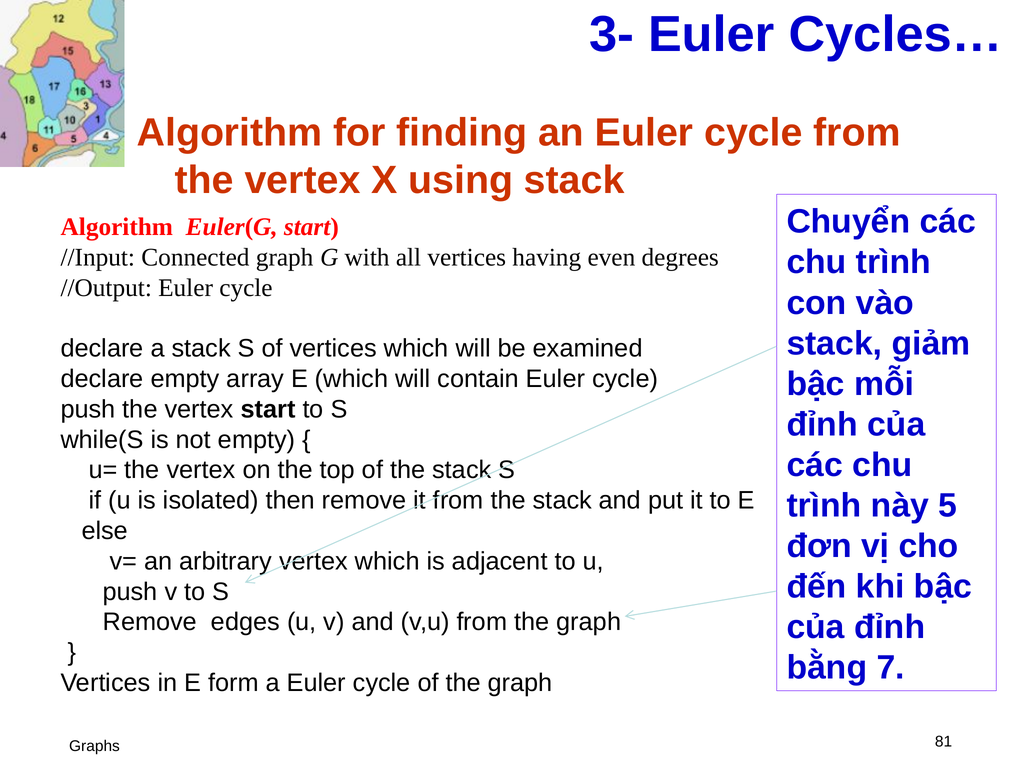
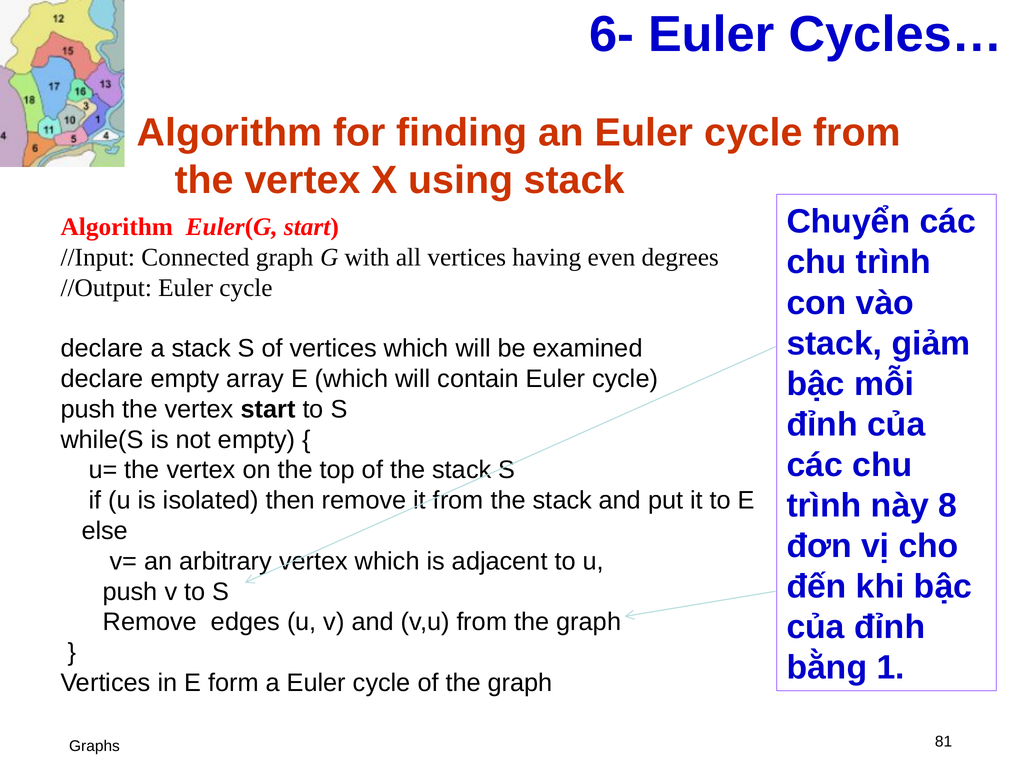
3-: 3- -> 6- (612, 35)
5: 5 -> 8 (948, 505)
7: 7 -> 1 (891, 667)
